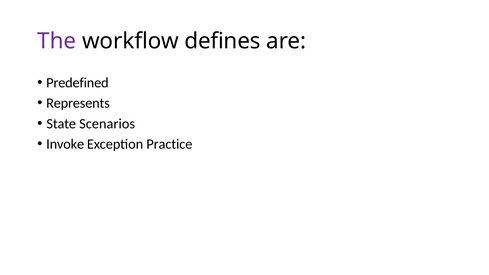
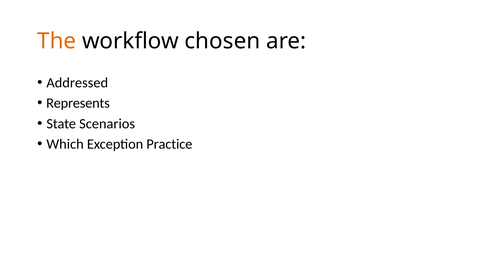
The colour: purple -> orange (57, 41)
defines: defines -> chosen (222, 41)
Predefined: Predefined -> Addressed (77, 83)
Invoke: Invoke -> Which (65, 144)
